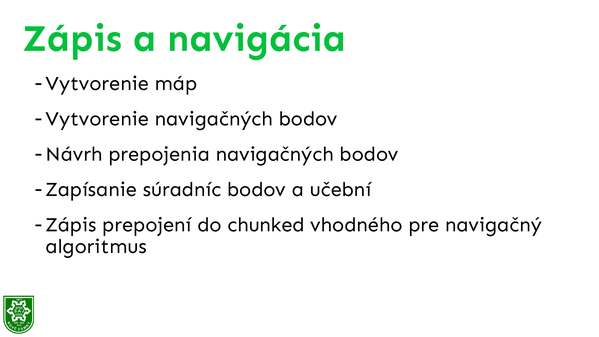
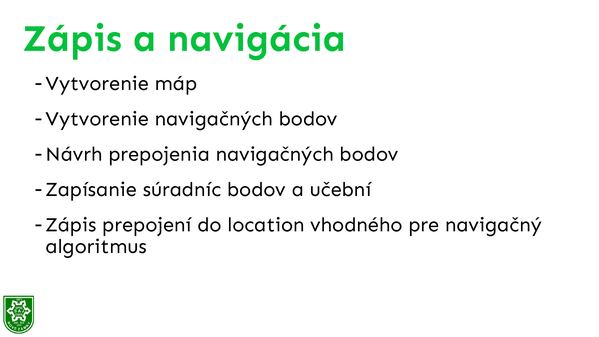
chunked: chunked -> location (266, 225)
